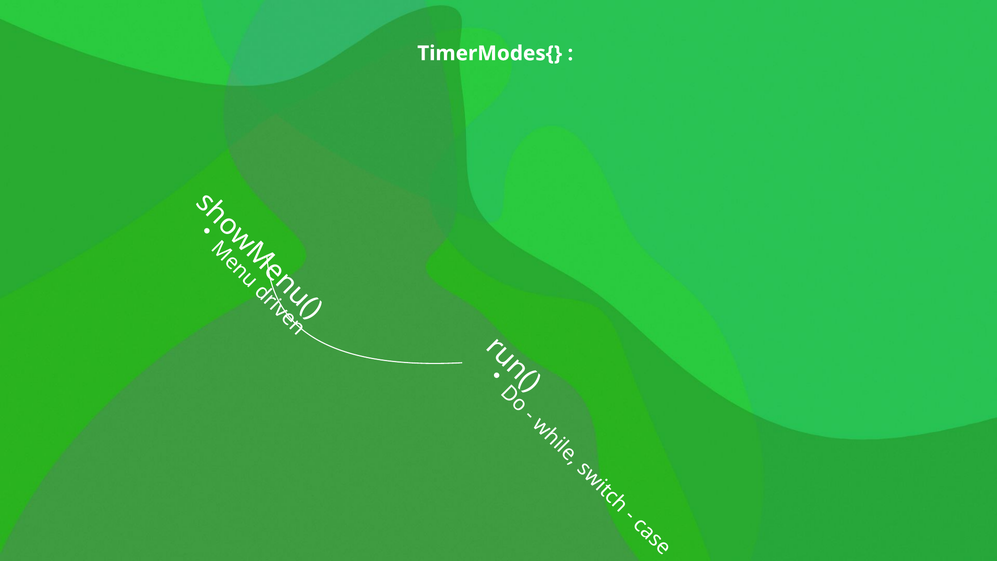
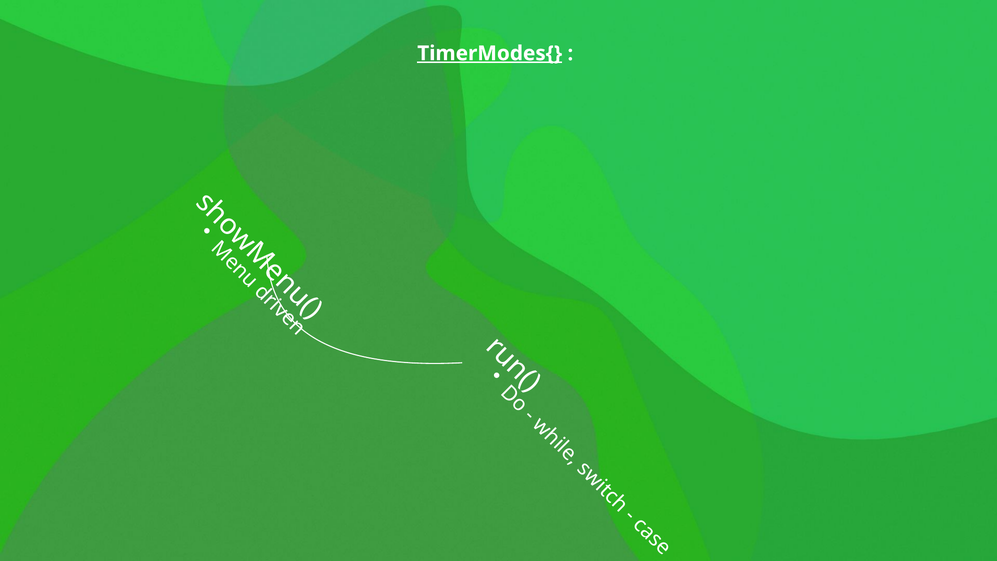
TimerModes{ underline: none -> present (490, 53)
